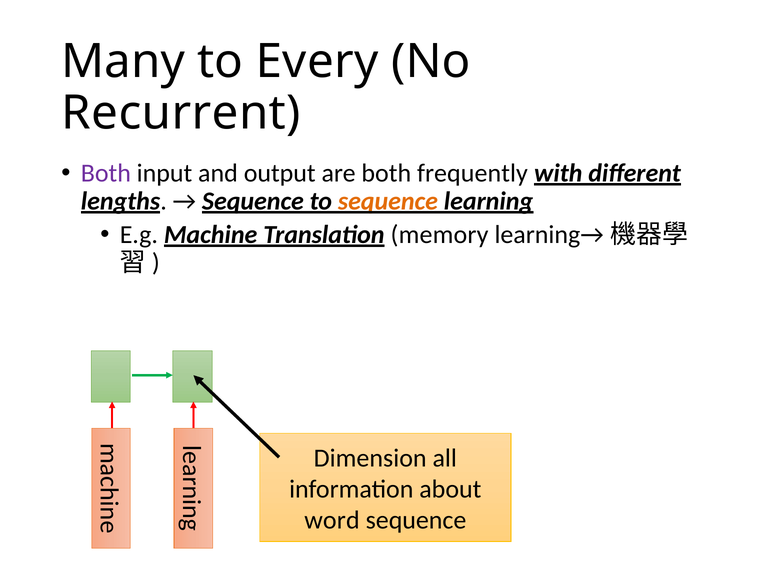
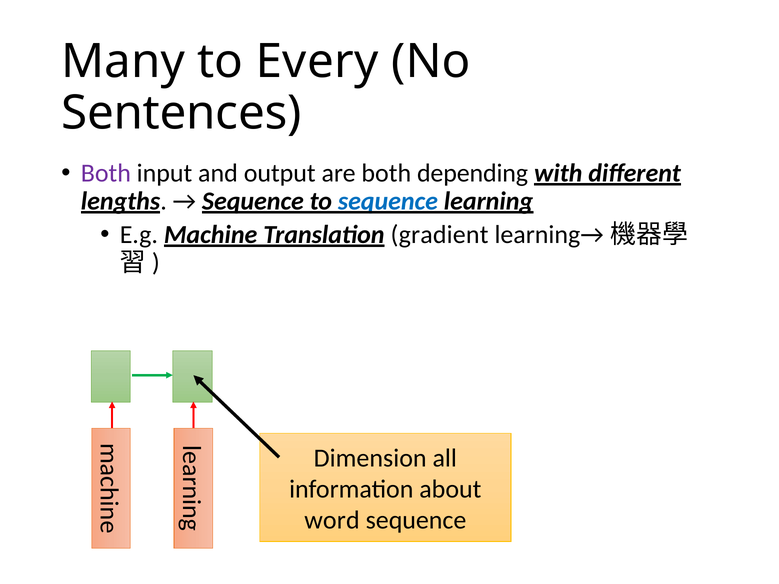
Recurrent: Recurrent -> Sentences (181, 113)
frequently: frequently -> depending (473, 173)
sequence colour: orange -> blue (388, 201)
memory: memory -> gradient (440, 235)
